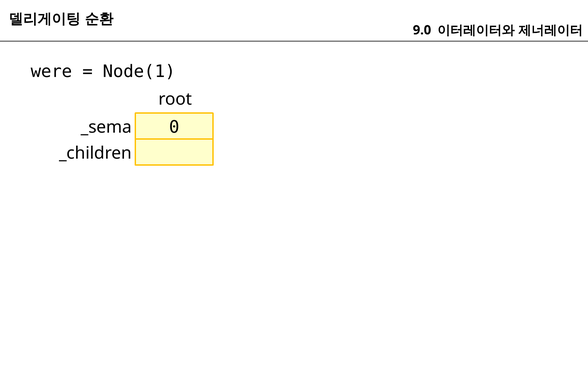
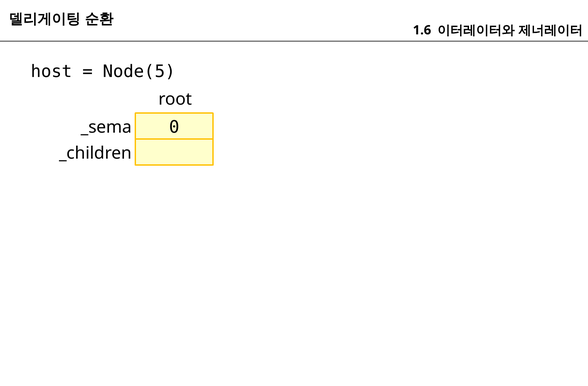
9.0: 9.0 -> 1.6 (422, 30)
were: were -> host (51, 72)
Node(1: Node(1 -> Node(5 (139, 72)
